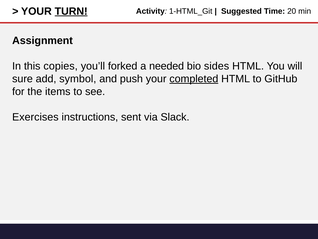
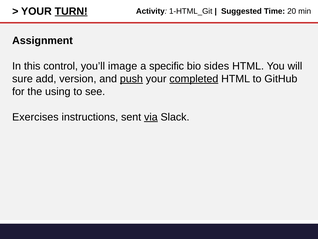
copies: copies -> control (61, 66)
forked: forked -> image (123, 66)
needed: needed -> specific (167, 66)
symbol: symbol -> version (78, 79)
push underline: none -> present (131, 79)
items: items -> using (58, 91)
via underline: none -> present (151, 117)
